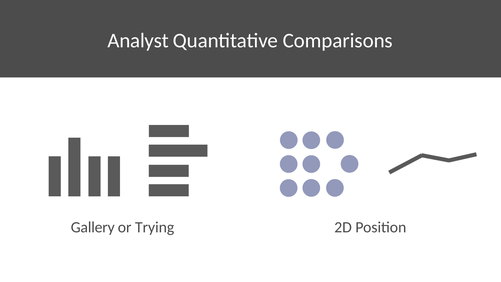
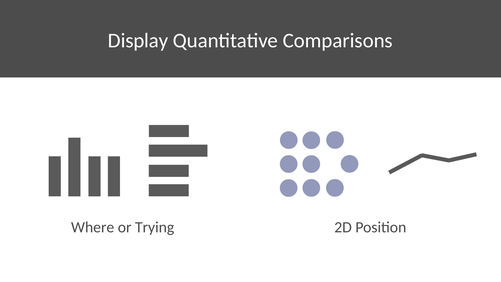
Analyst: Analyst -> Display (138, 41)
Gallery: Gallery -> Where (93, 227)
